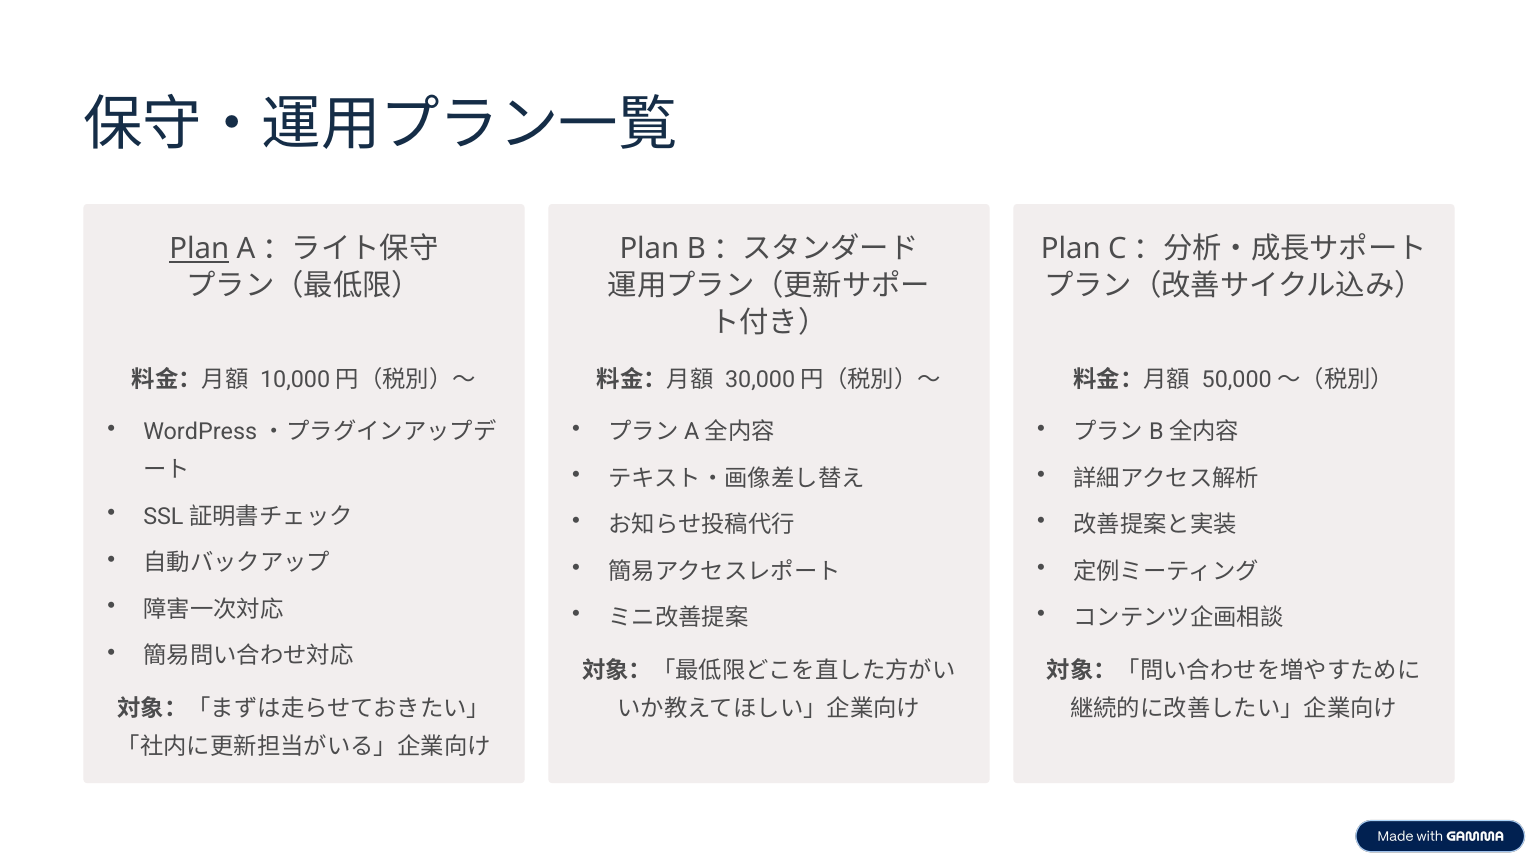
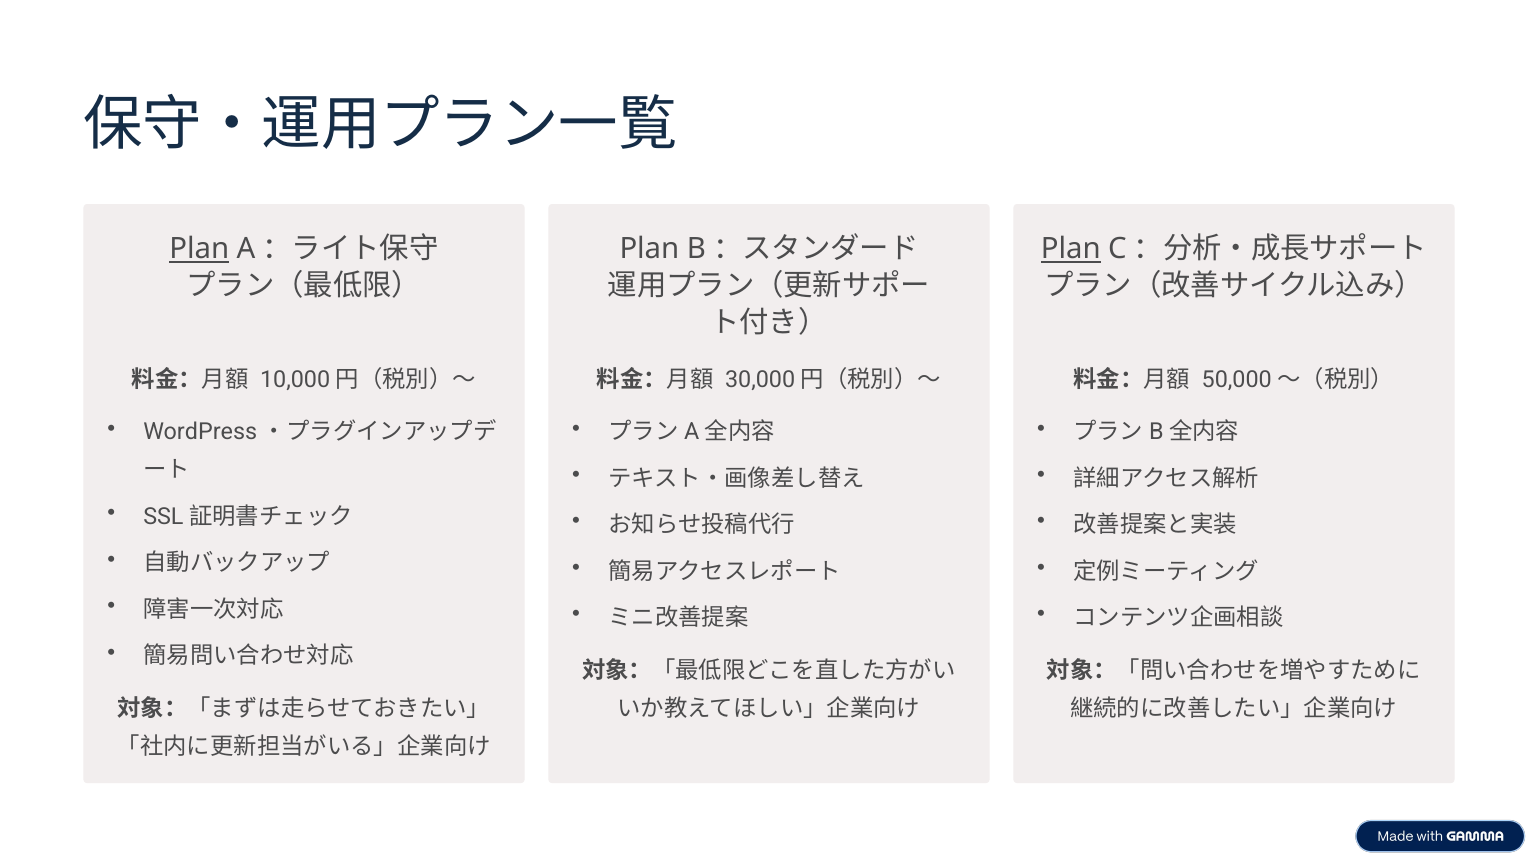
Plan underline: none -> present (1071, 249)
